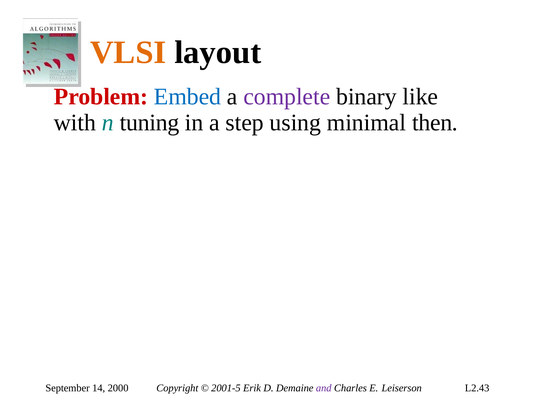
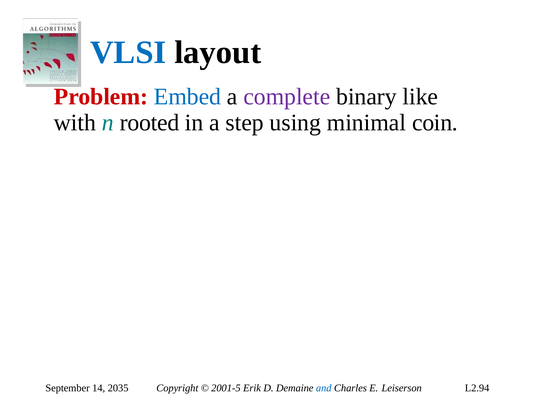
VLSI colour: orange -> blue (128, 52)
tuning: tuning -> rooted (149, 123)
then: then -> coin (435, 123)
2000: 2000 -> 2035 (118, 388)
and colour: purple -> blue (324, 388)
L2.43: L2.43 -> L2.94 (477, 388)
